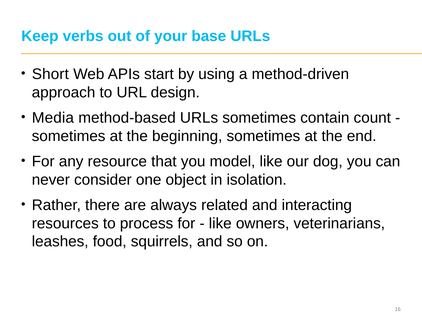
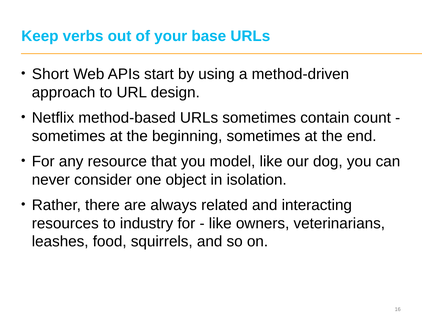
Media: Media -> Netflix (53, 118)
process: process -> industry (147, 223)
